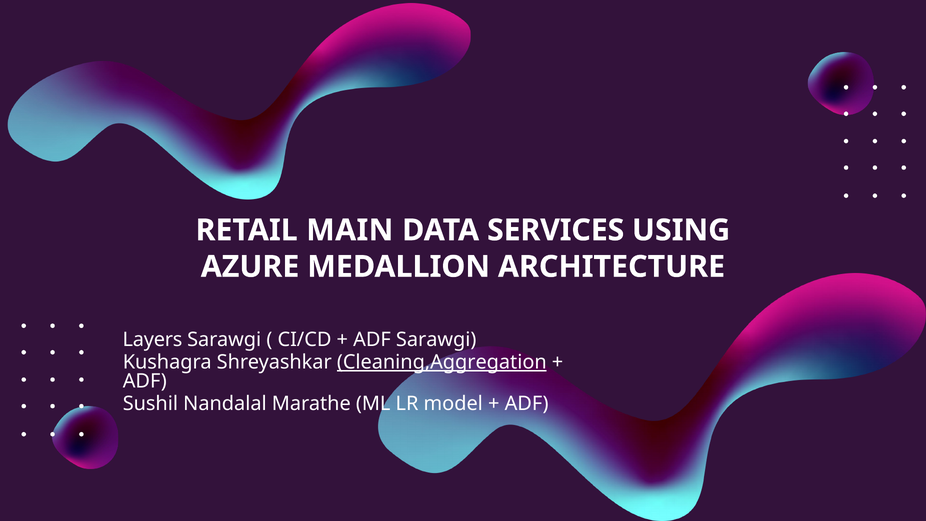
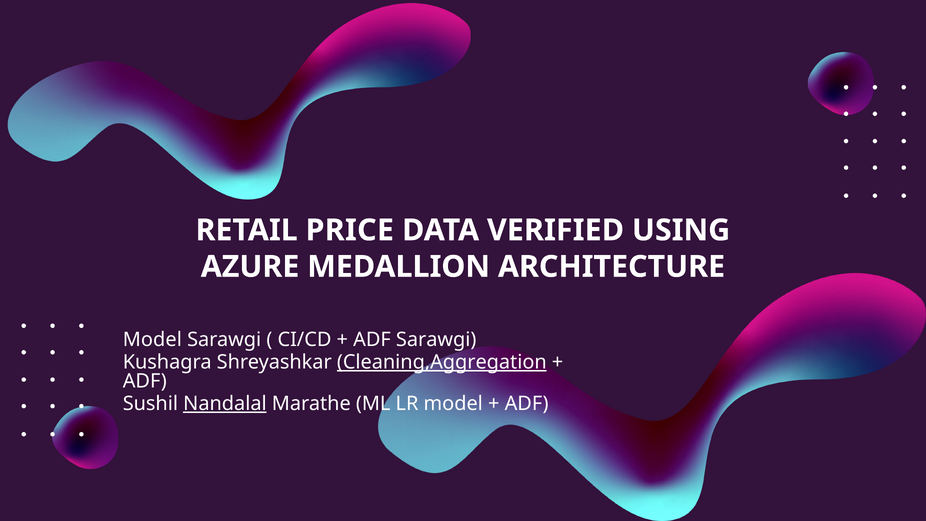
MAIN: MAIN -> PRICE (350, 230)
SERVICES: SERVICES -> VERIFIED (556, 230)
Layers: Layers -> Model (152, 340)
Nandalal underline: none -> present (225, 404)
